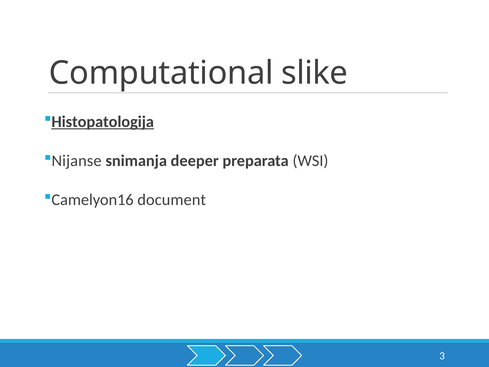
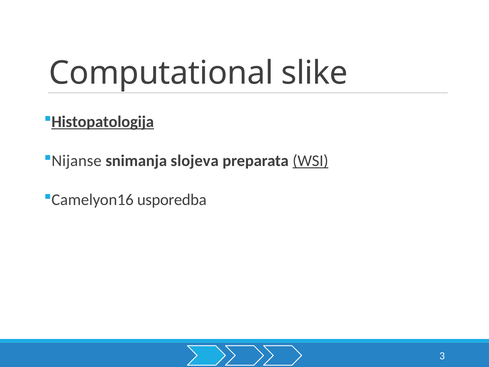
deeper: deeper -> slojeva (195, 161)
WSI underline: none -> present (310, 161)
document: document -> usporedba (172, 200)
